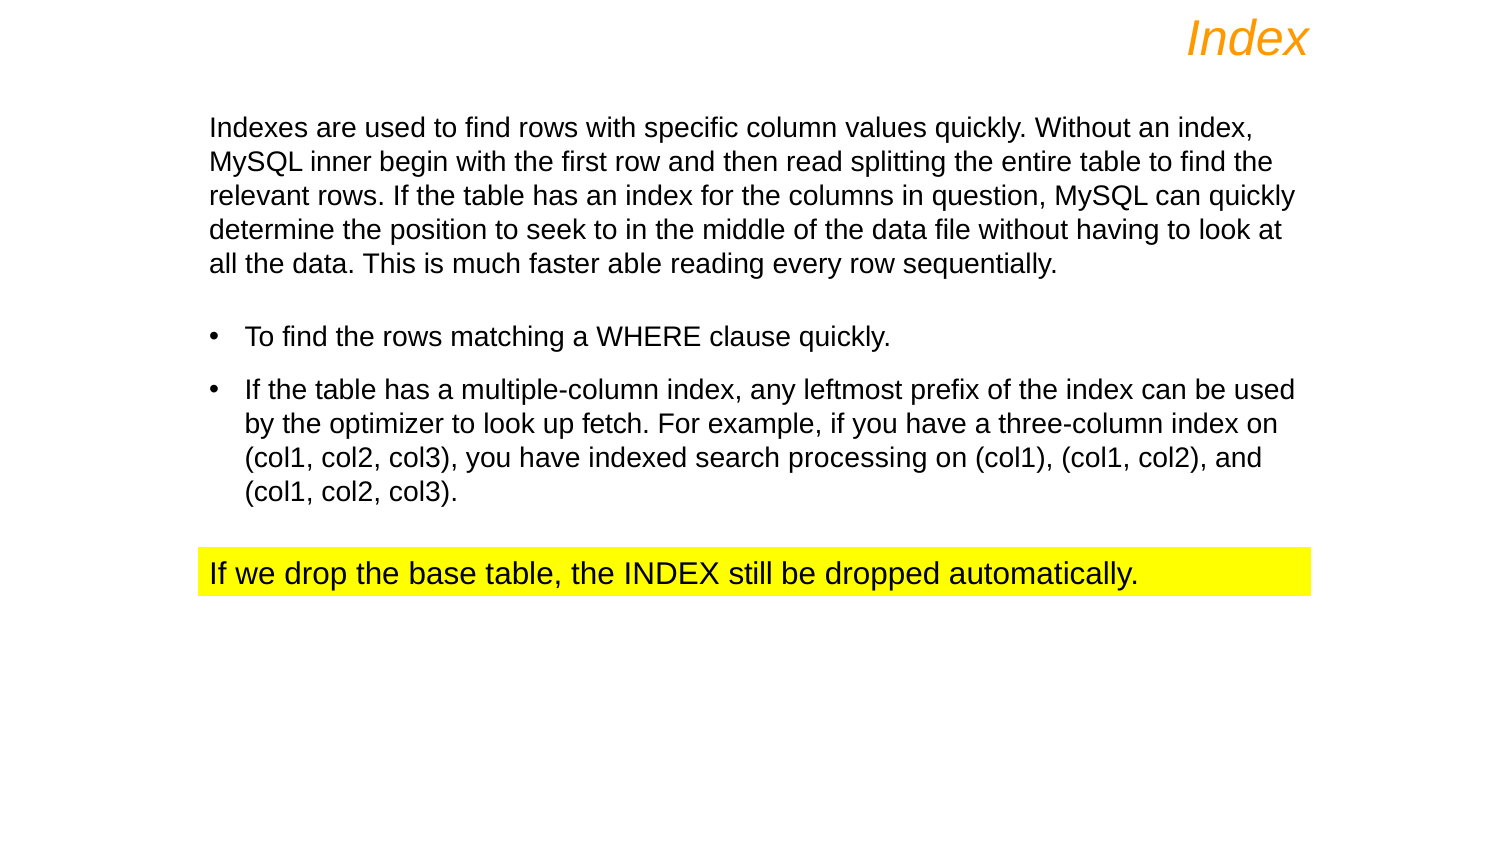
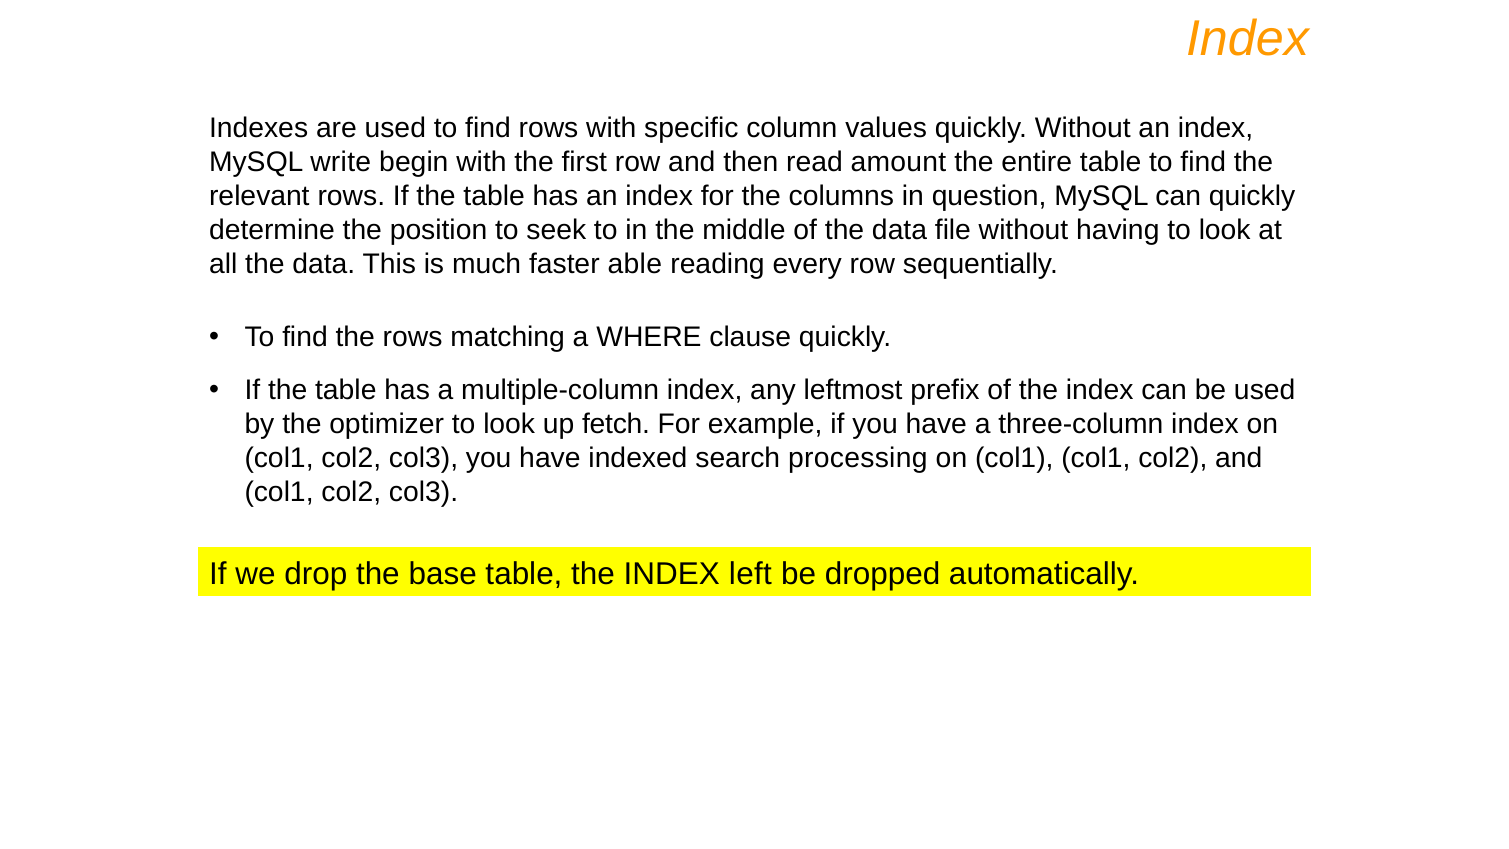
inner: inner -> write (341, 162)
splitting: splitting -> amount (898, 162)
still: still -> left (750, 574)
